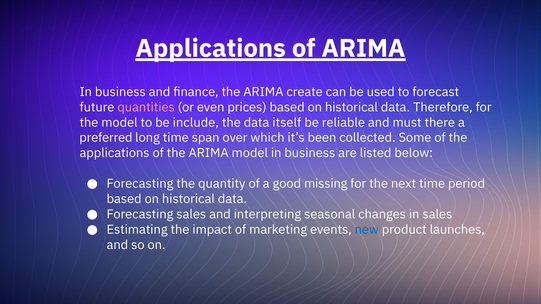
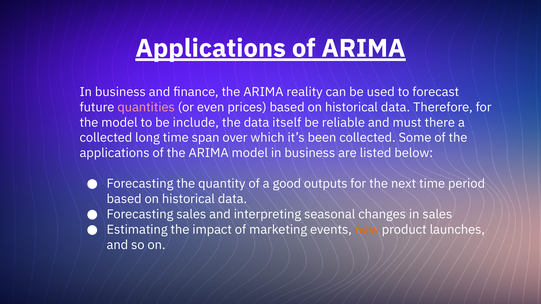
create: create -> reality (305, 92)
preferred: preferred -> collected (106, 138)
missing: missing -> outputs (326, 184)
new colour: blue -> orange (367, 230)
